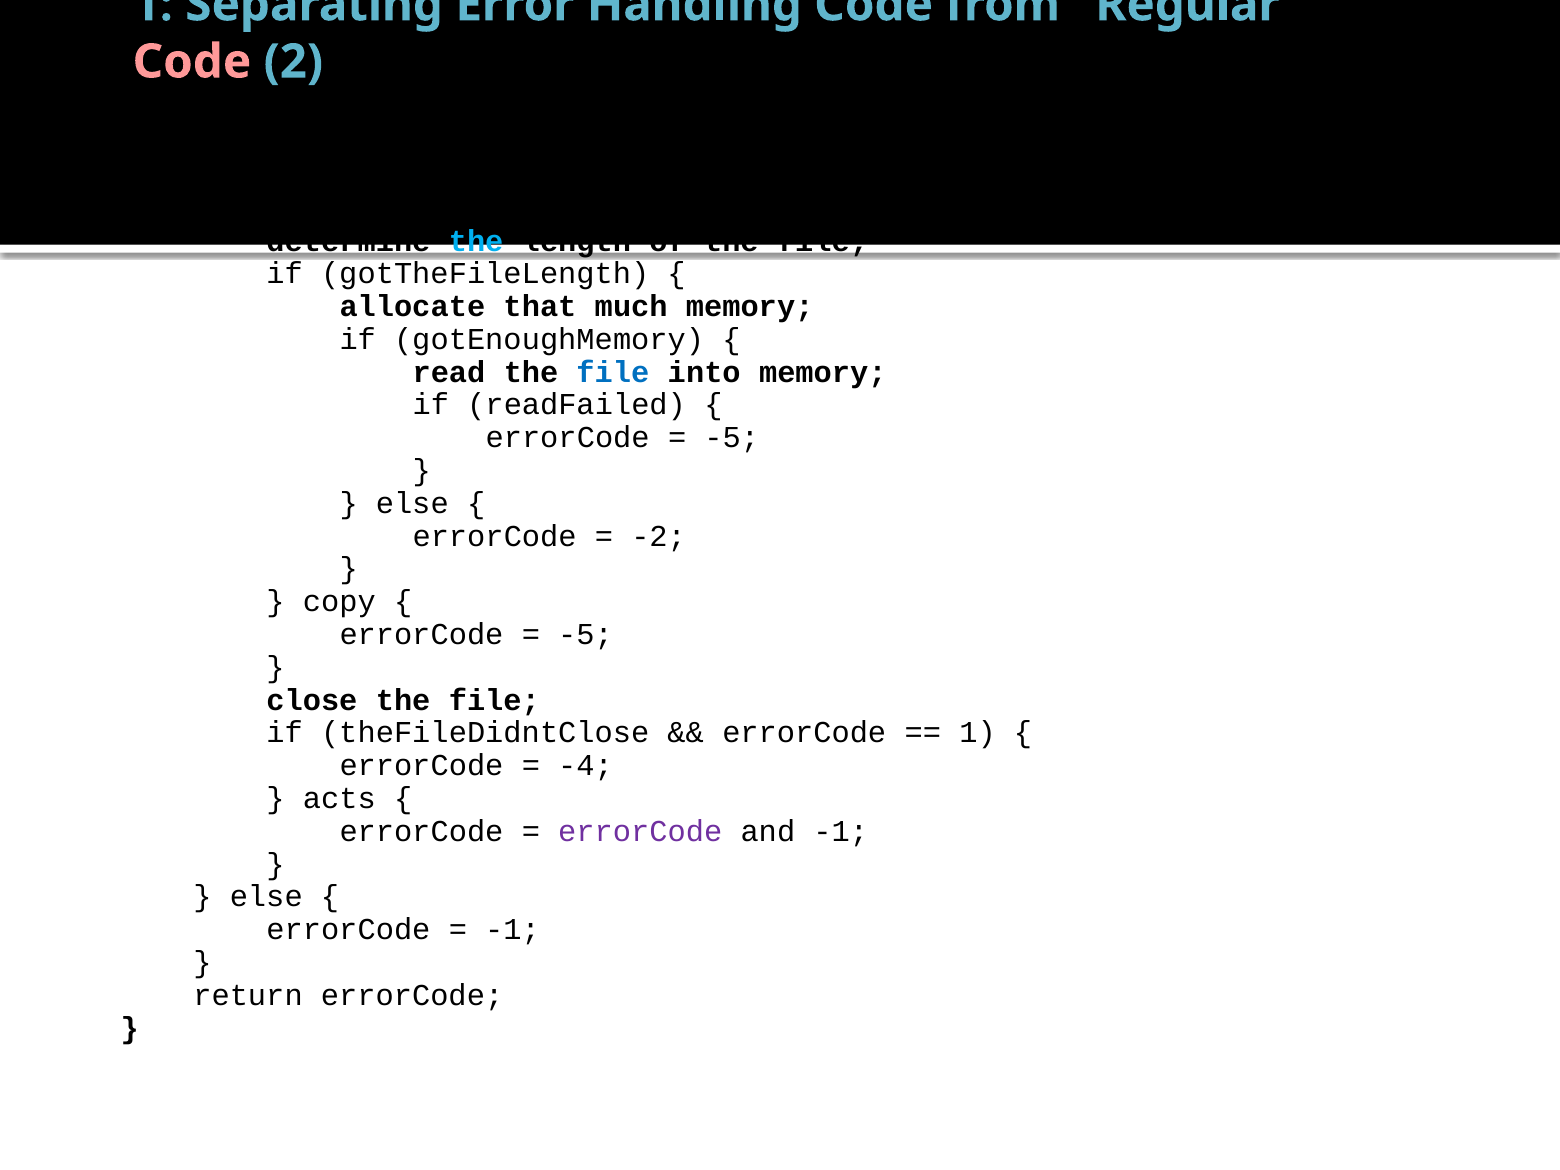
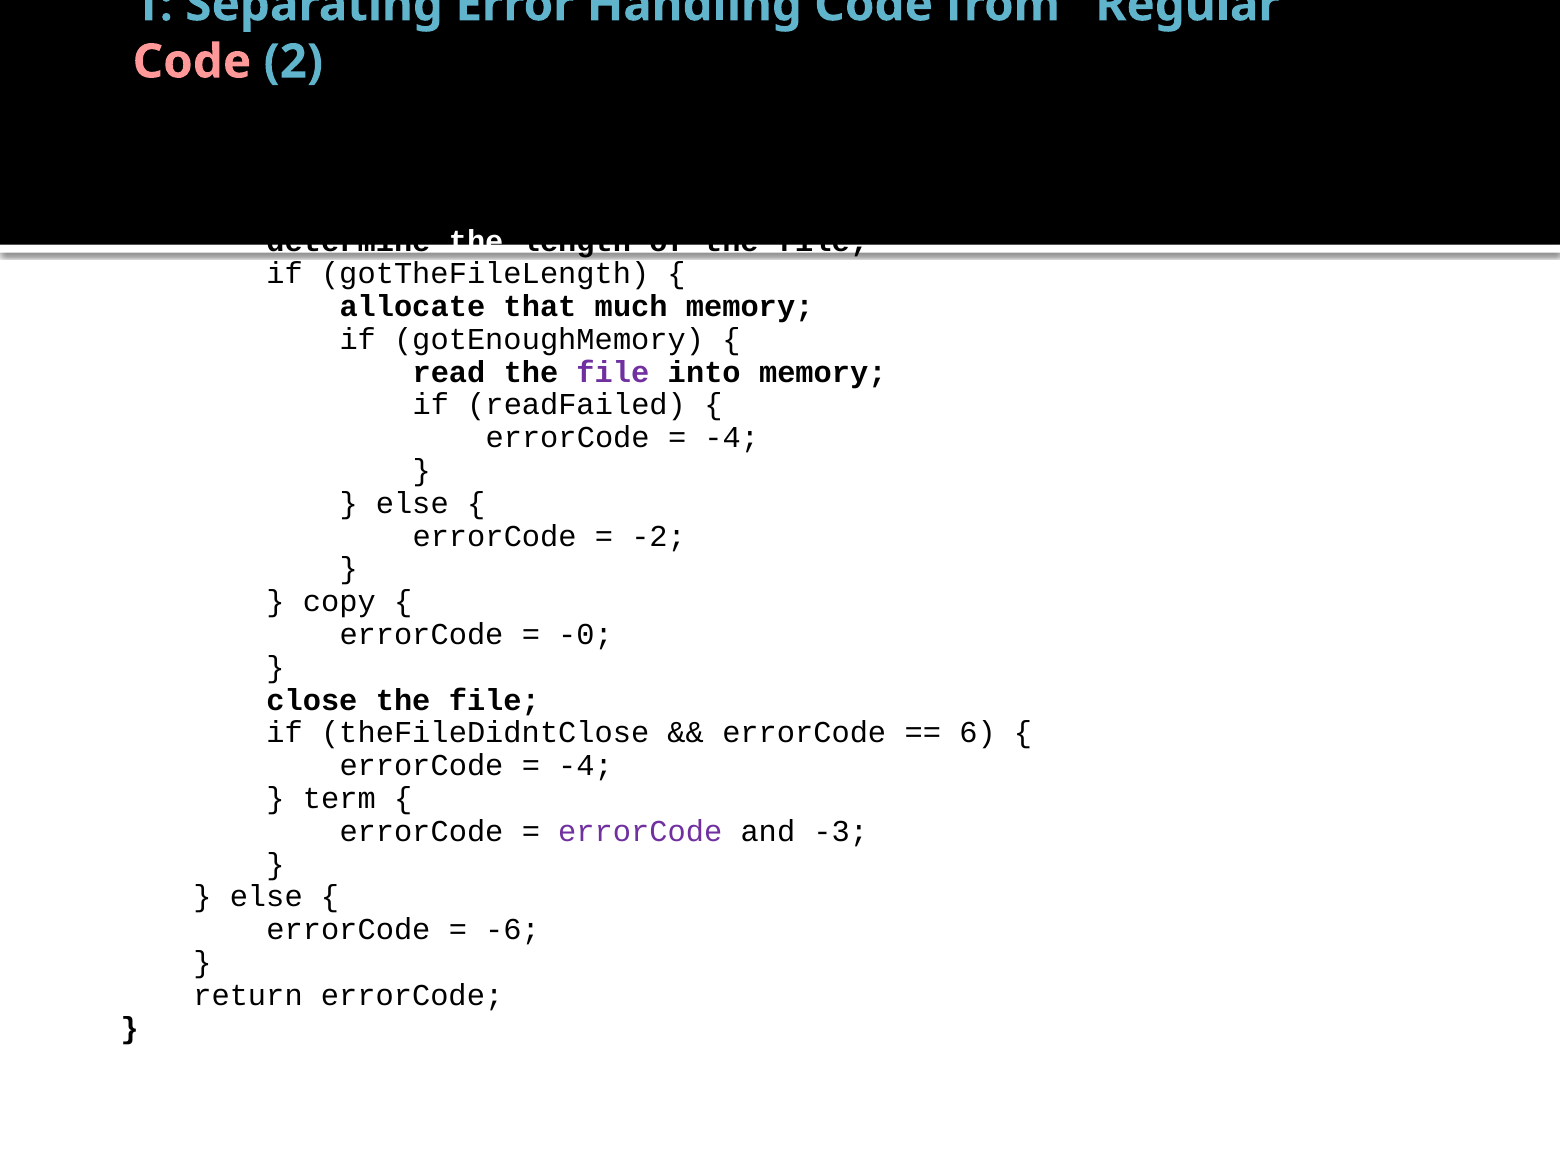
the colour: light blue -> white (476, 241)
file colour: blue -> purple (613, 372)
-5: -5 -> -4 (732, 438)
-5: -5 -> -0 (585, 635)
1: 1 -> 6 (978, 733)
acts: acts -> term (339, 799)
and -1: -1 -> -3 (841, 831)
-1: -1 -> -6 (512, 930)
